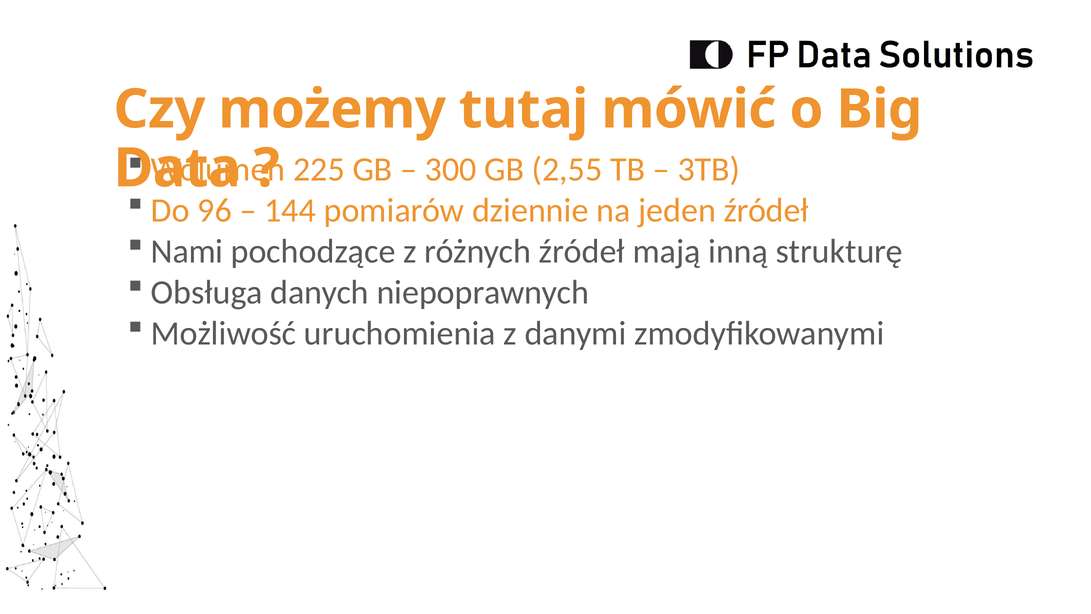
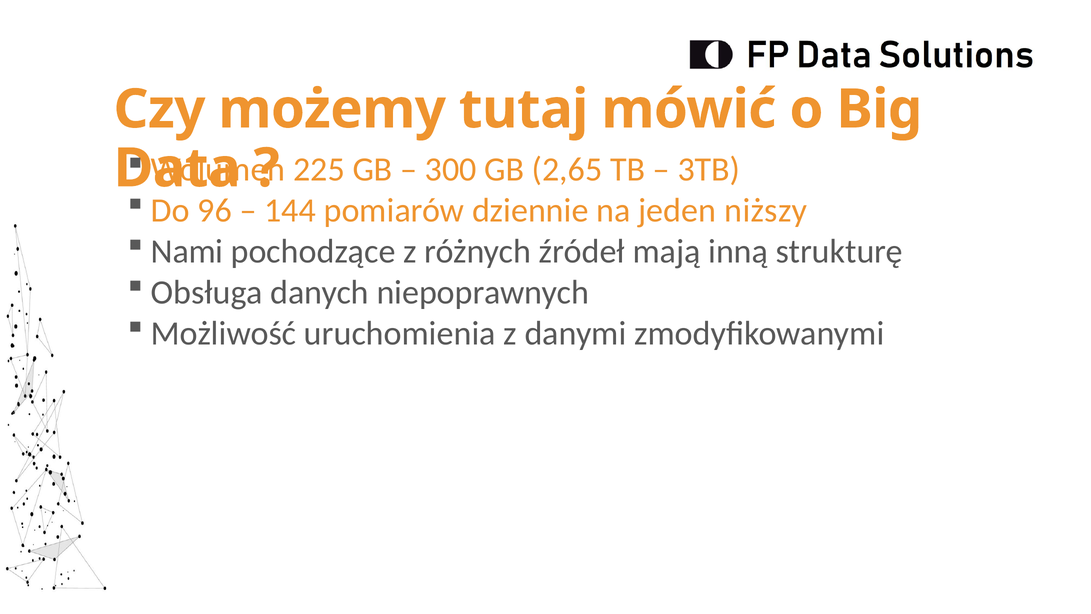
2,55: 2,55 -> 2,65 (567, 170)
jeden źródeł: źródeł -> niższy (766, 210)
